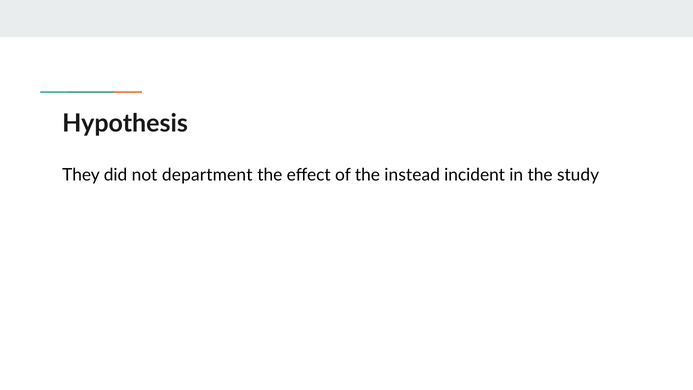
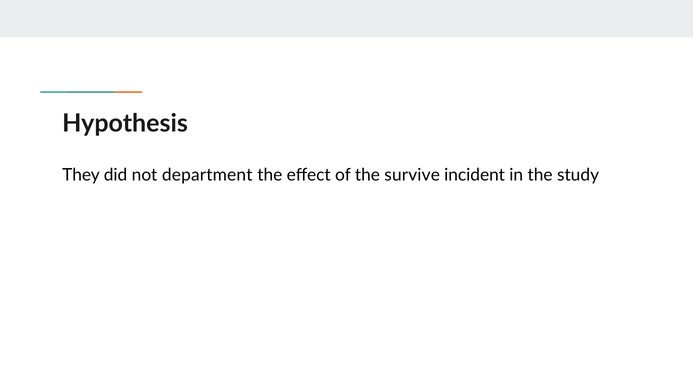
instead: instead -> survive (412, 175)
